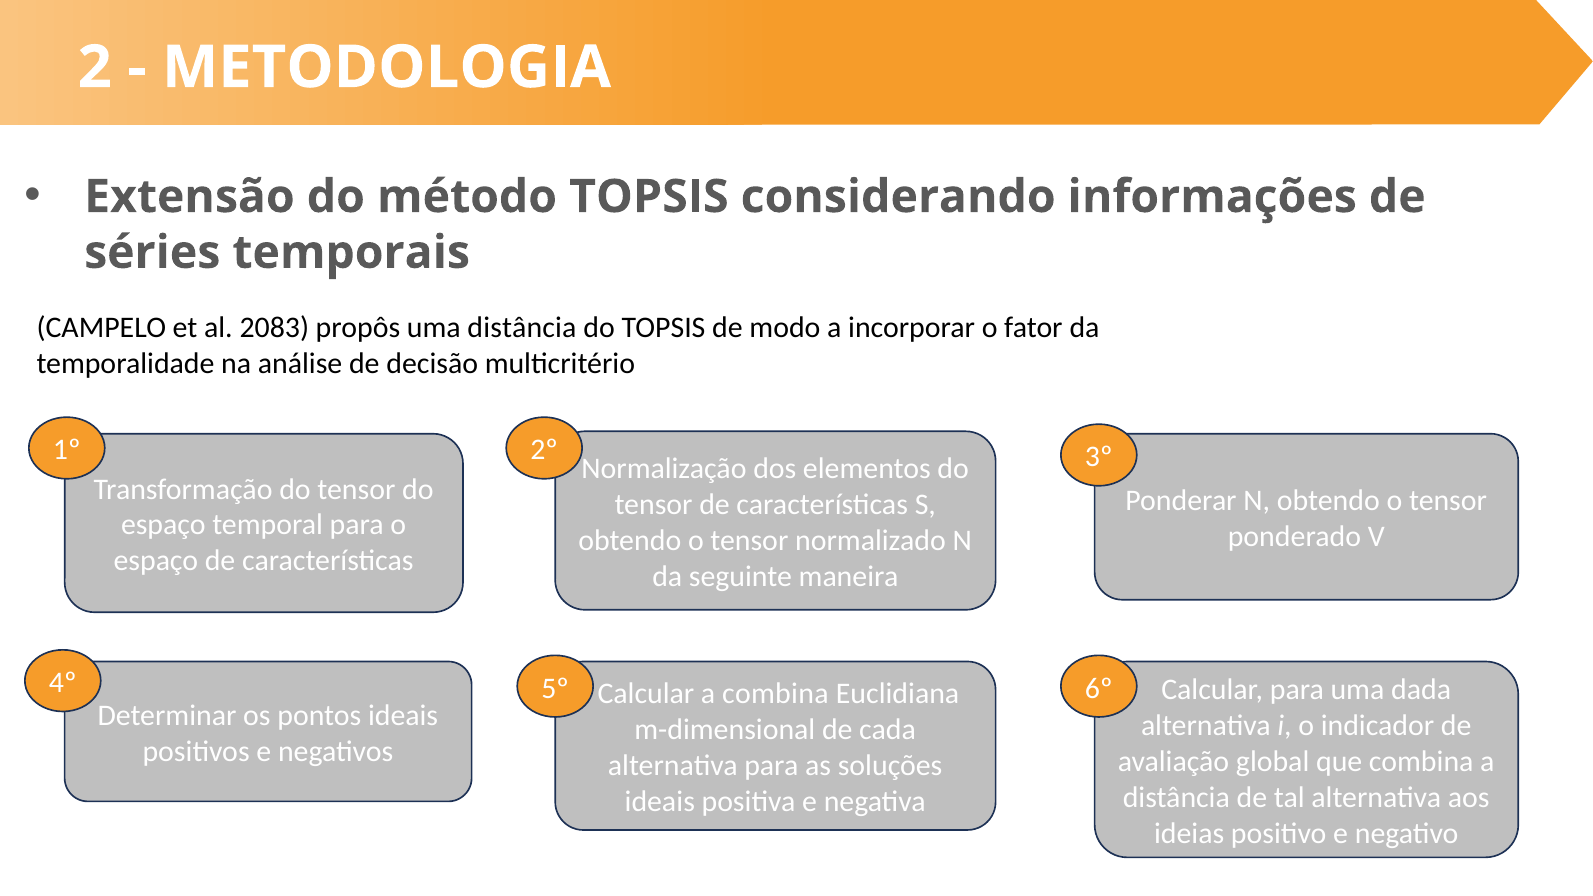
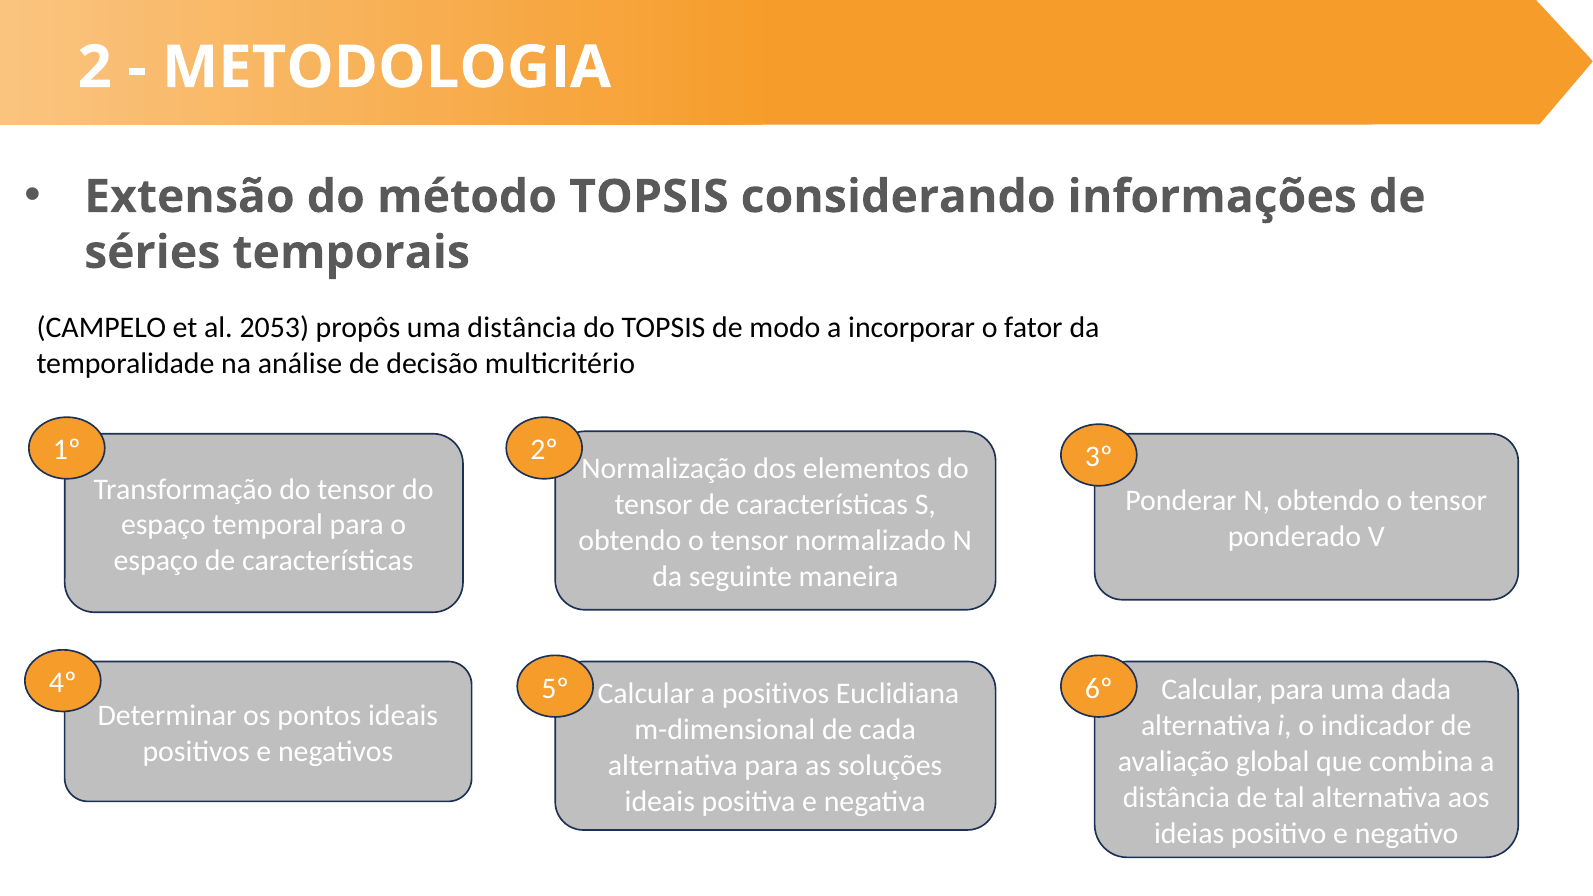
2083: 2083 -> 2053 (274, 328)
a combina: combina -> positivos (776, 694)
